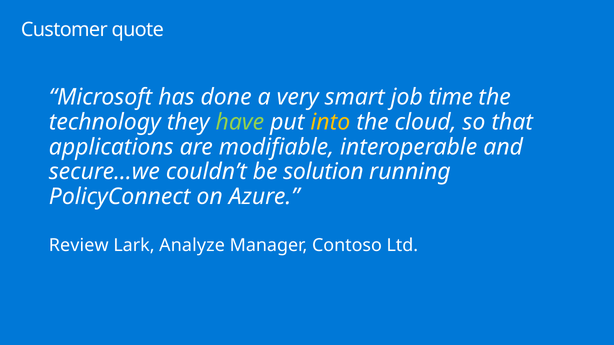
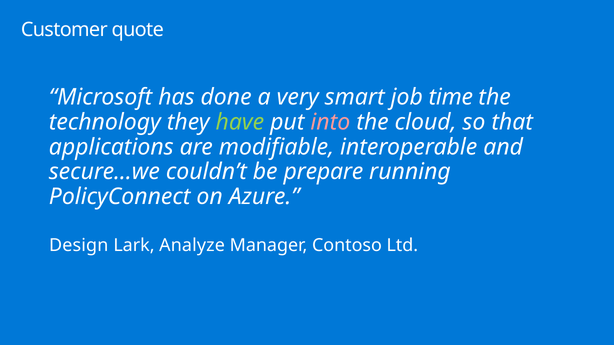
into colour: yellow -> pink (330, 122)
solution: solution -> prepare (323, 172)
Review: Review -> Design (79, 246)
